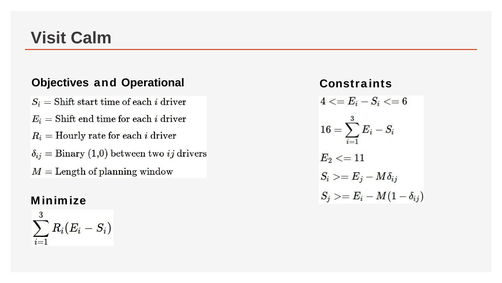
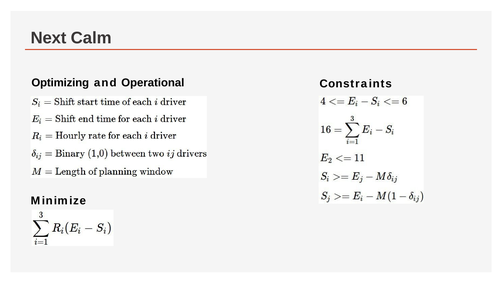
Visit: Visit -> Next (48, 38)
Objectives: Objectives -> Optimizing (60, 82)
